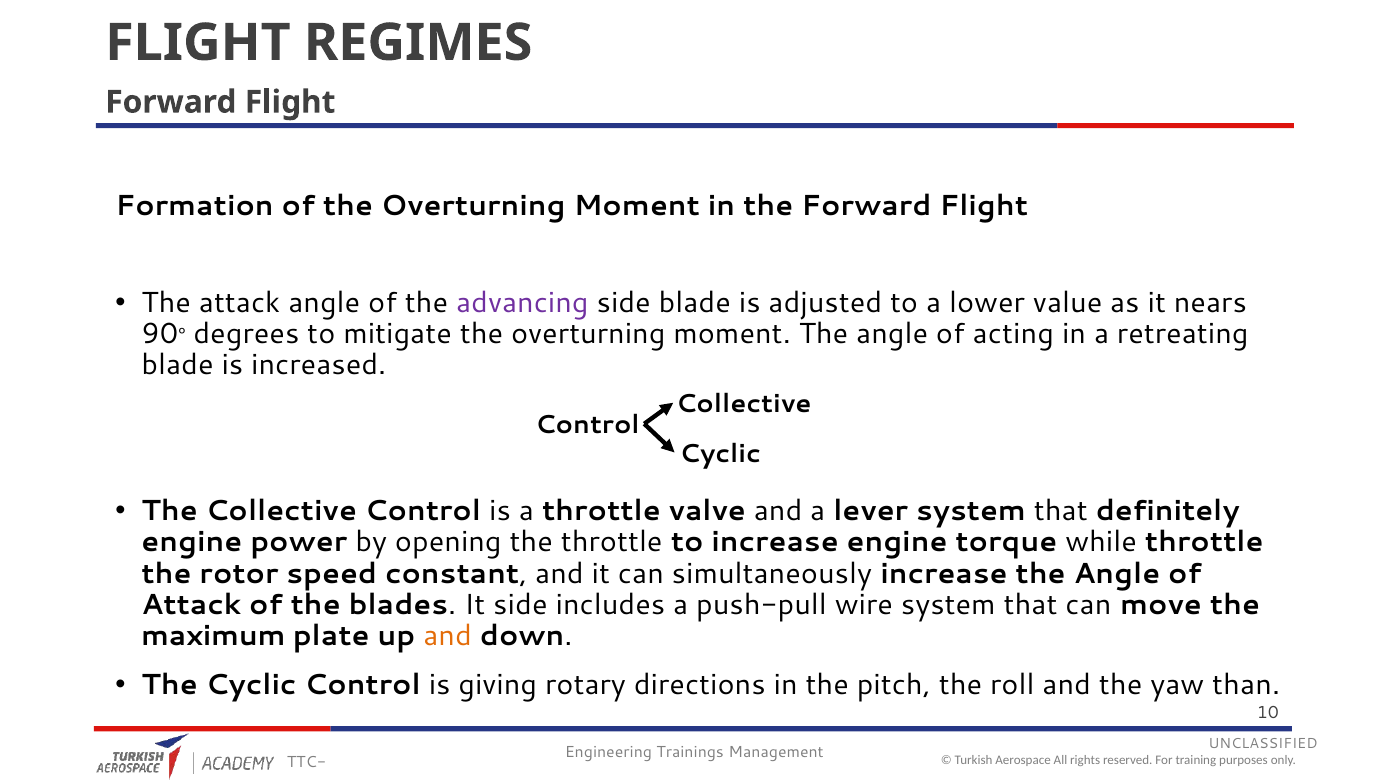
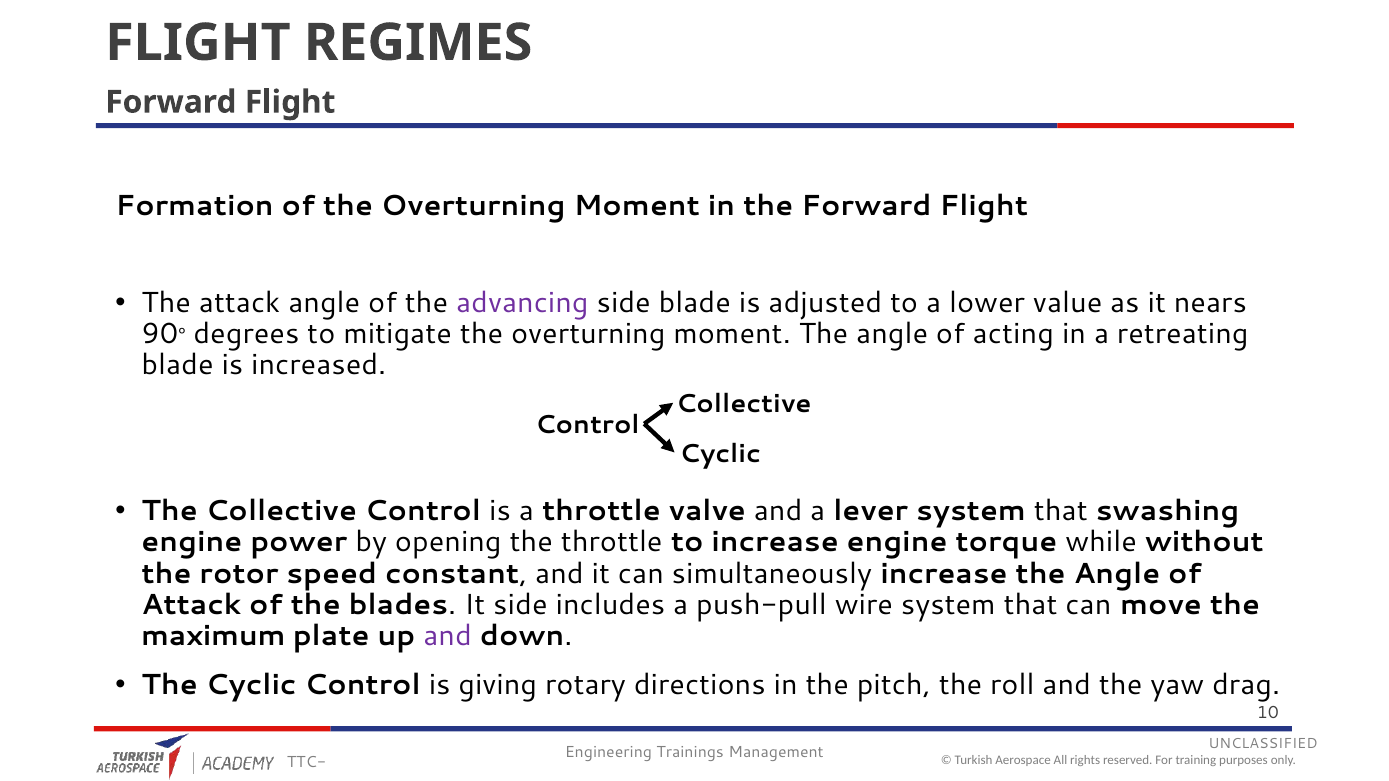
definitely: definitely -> swashing (1168, 511)
while throttle: throttle -> without (1204, 543)
and colour: orange -> purple (448, 636)
than: than -> drag (1246, 685)
